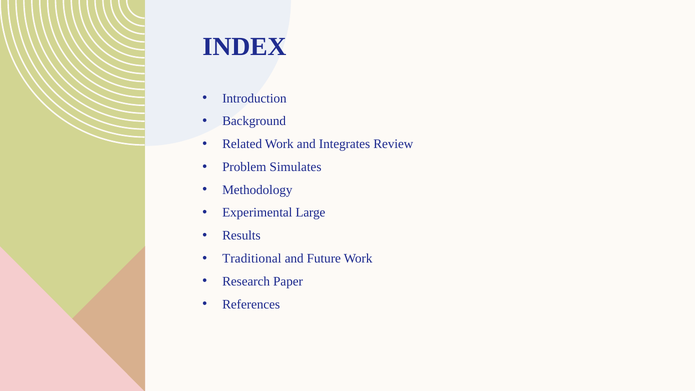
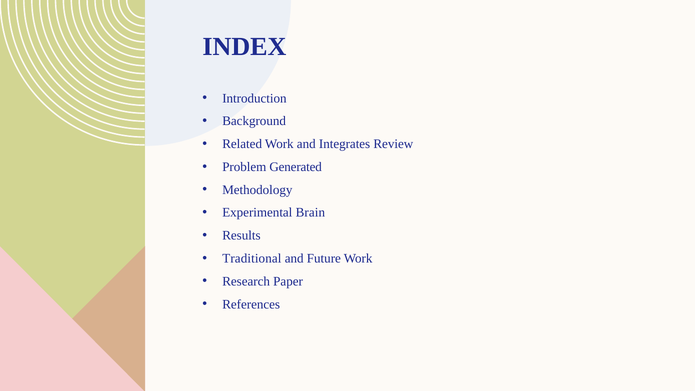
Simulates: Simulates -> Generated (296, 167)
Large: Large -> Brain (310, 213)
